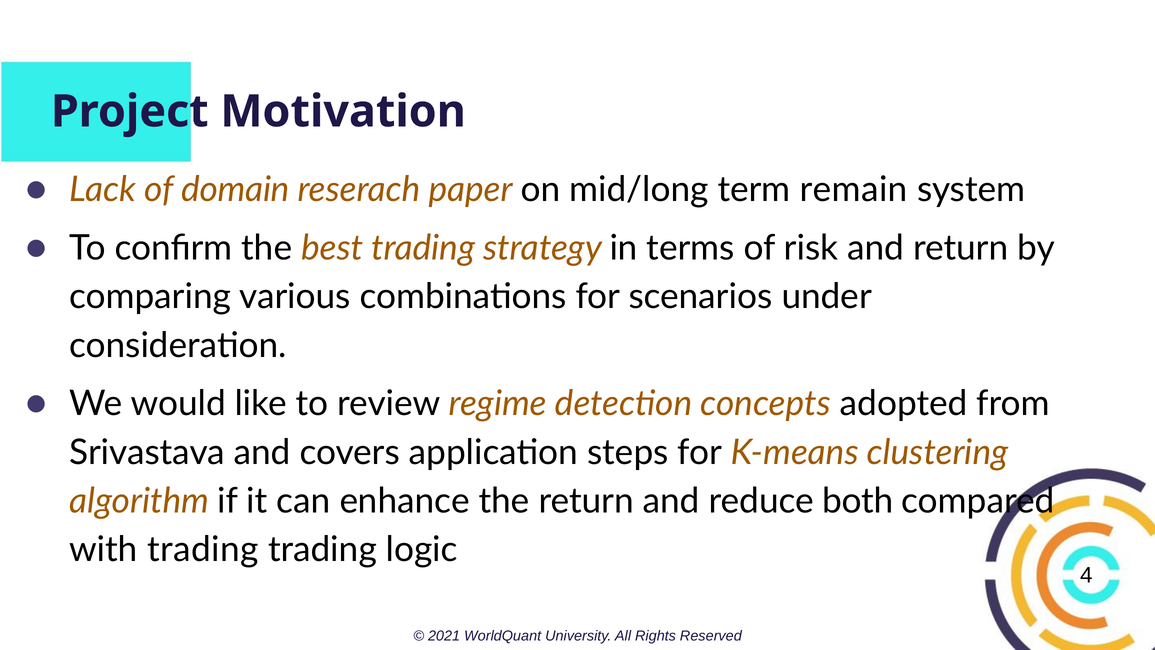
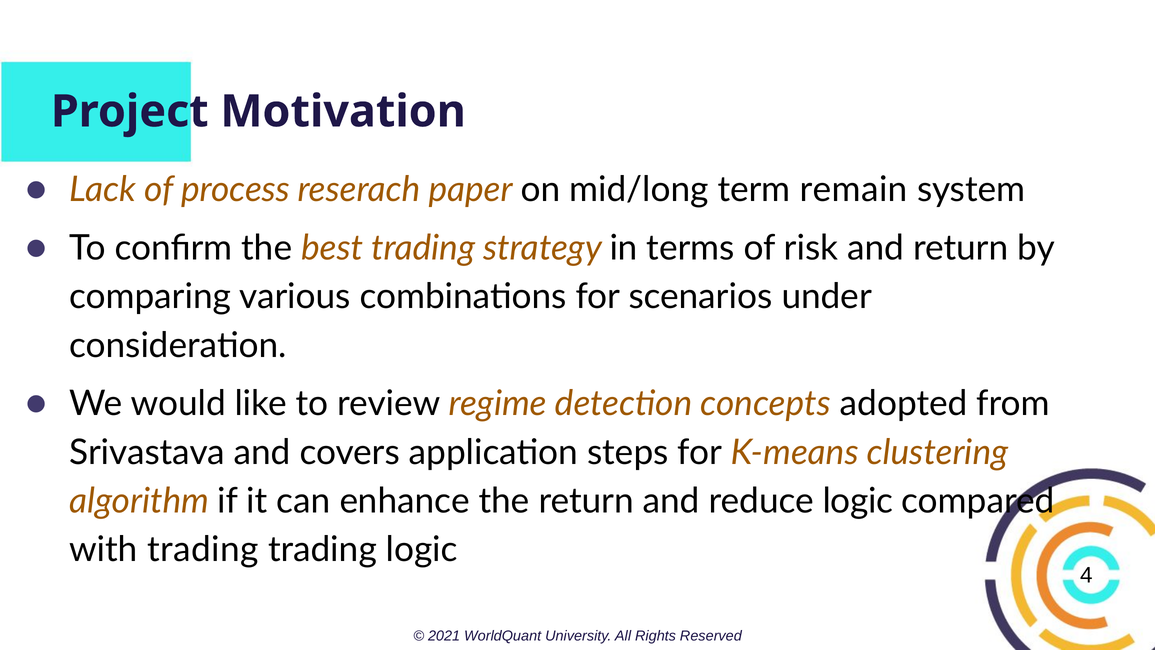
domain: domain -> process (235, 190)
reduce both: both -> logic (858, 501)
